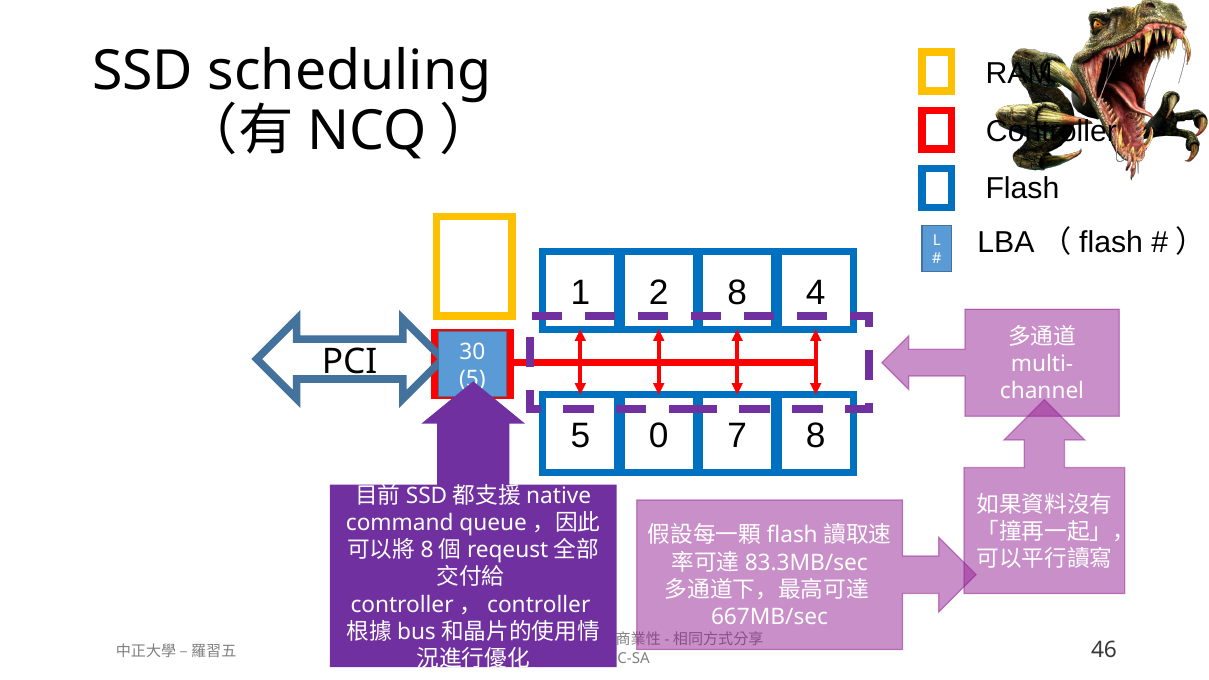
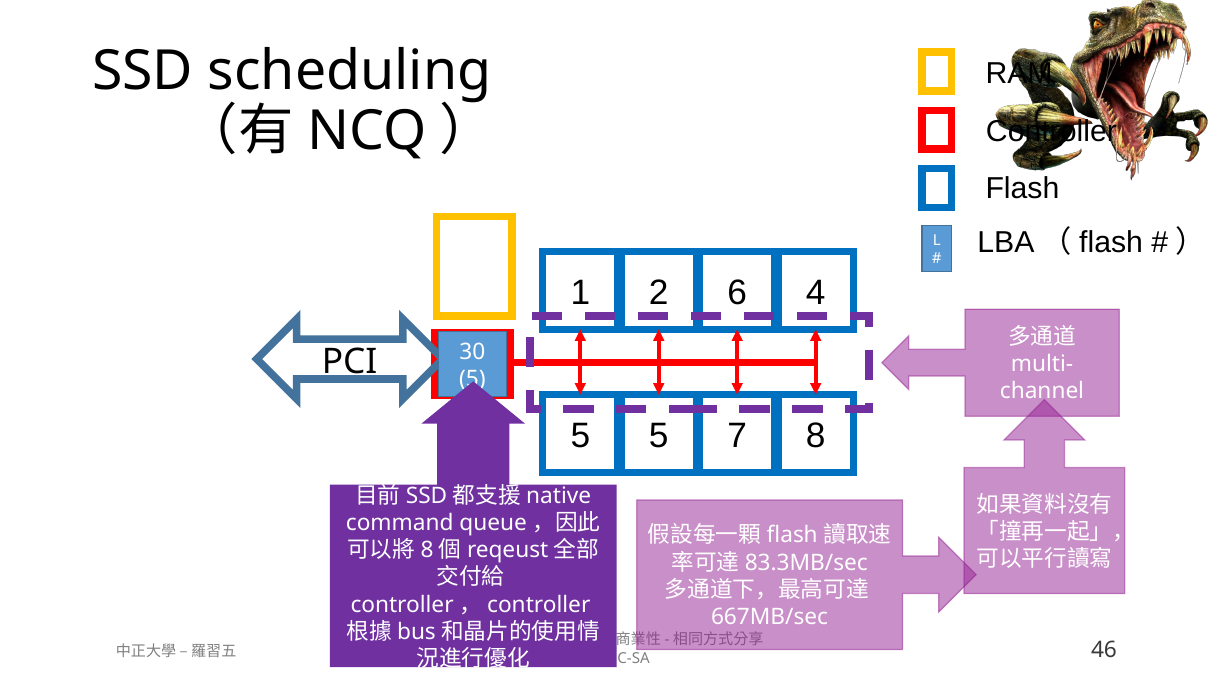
2 8: 8 -> 6 (737, 293)
0: 0 -> 5 (659, 436)
